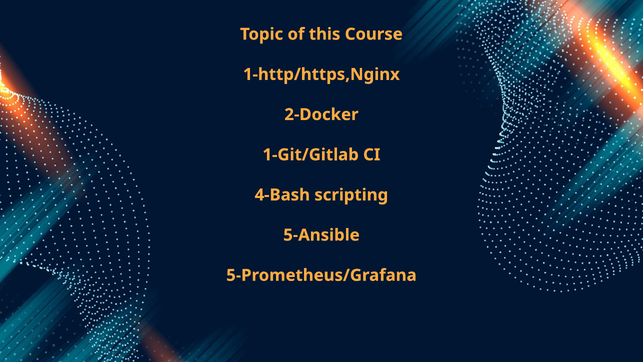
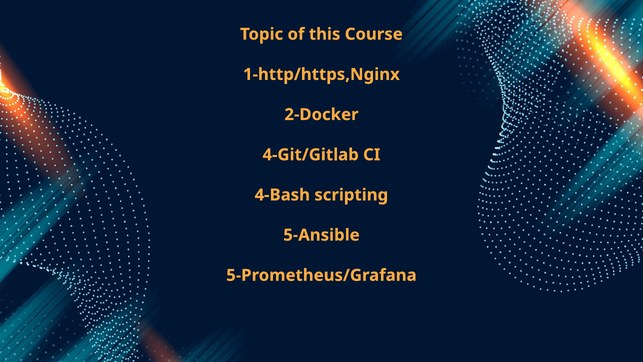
1-Git/Gitlab: 1-Git/Gitlab -> 4-Git/Gitlab (311, 155)
